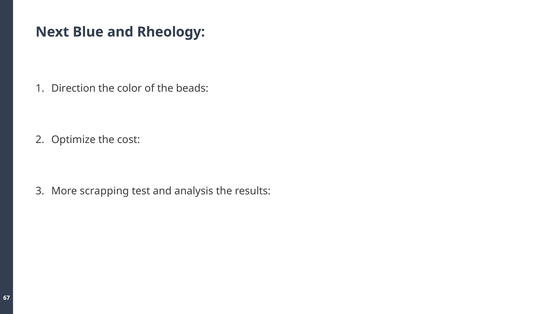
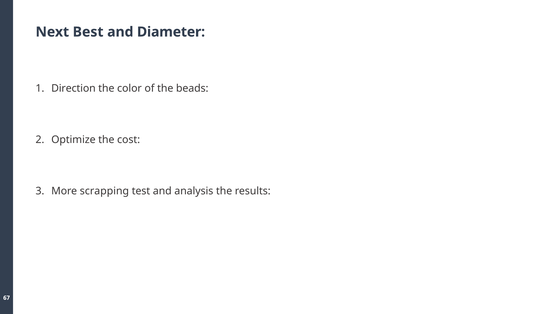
Blue: Blue -> Best (88, 32)
Rheology: Rheology -> Diameter (171, 32)
